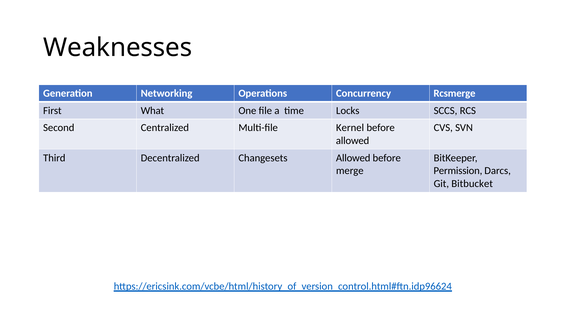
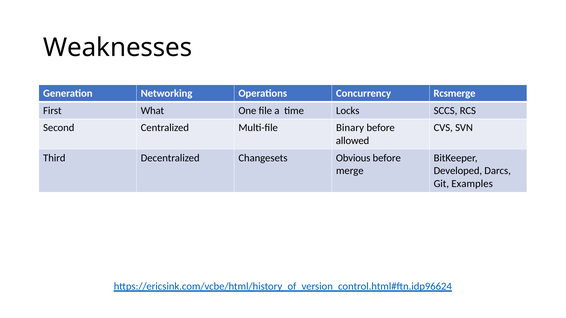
Kernel: Kernel -> Binary (350, 128)
Changesets Allowed: Allowed -> Obvious (353, 158)
Permission: Permission -> Developed (458, 171)
Bitbucket: Bitbucket -> Examples (472, 184)
